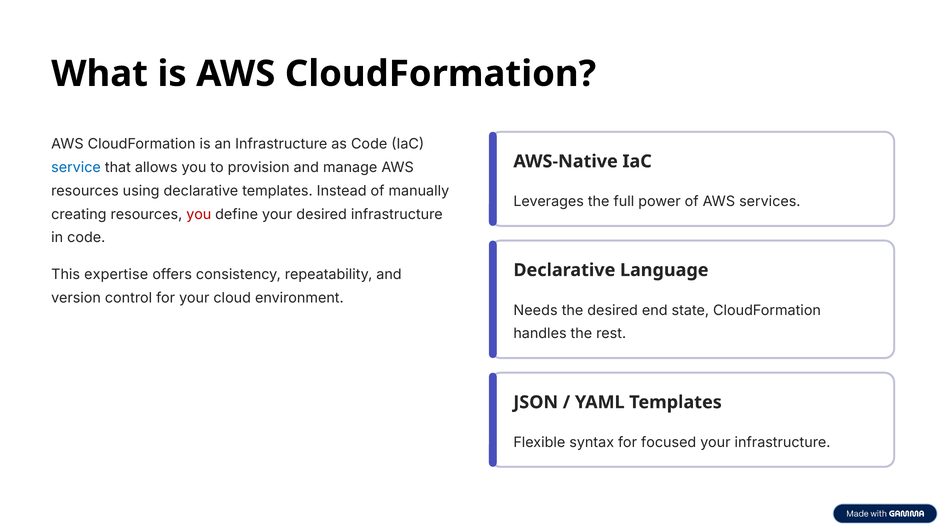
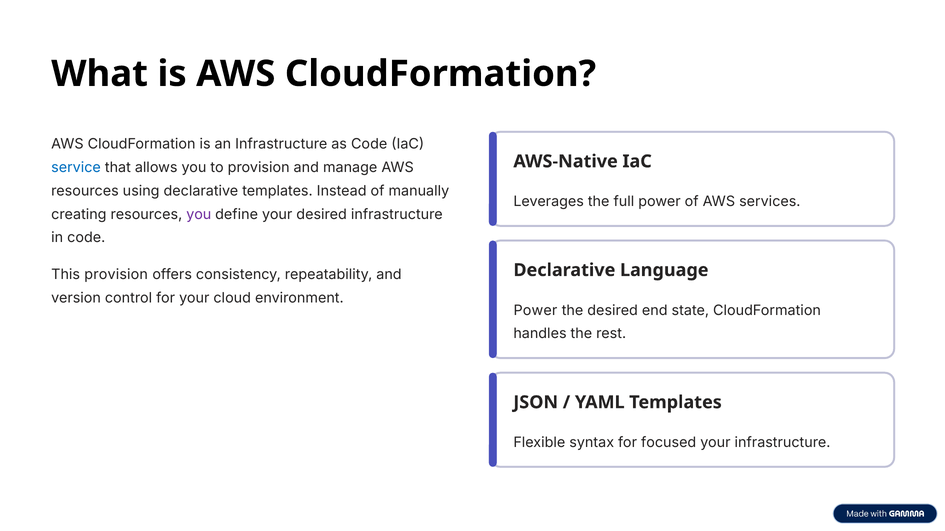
you colour: red -> purple (199, 215)
This expertise: expertise -> provision (116, 275)
Needs: Needs -> Power (535, 311)
